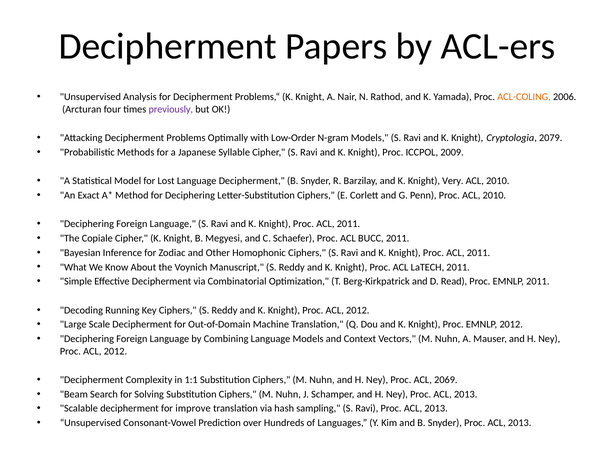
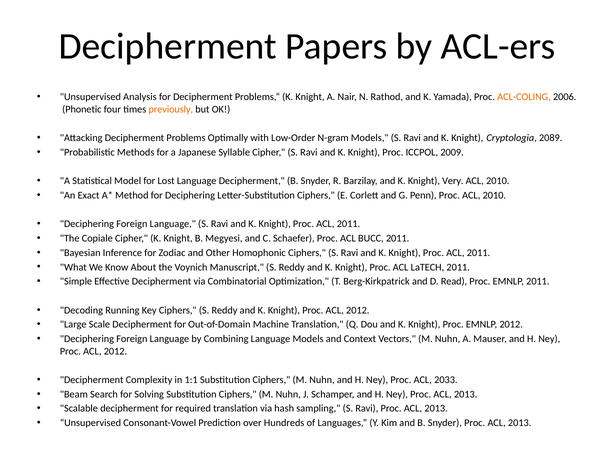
Arcturan: Arcturan -> Phonetic (82, 109)
previously colour: purple -> orange (171, 109)
2079: 2079 -> 2089 (551, 138)
2069: 2069 -> 2033 (446, 380)
improve: improve -> required (193, 409)
